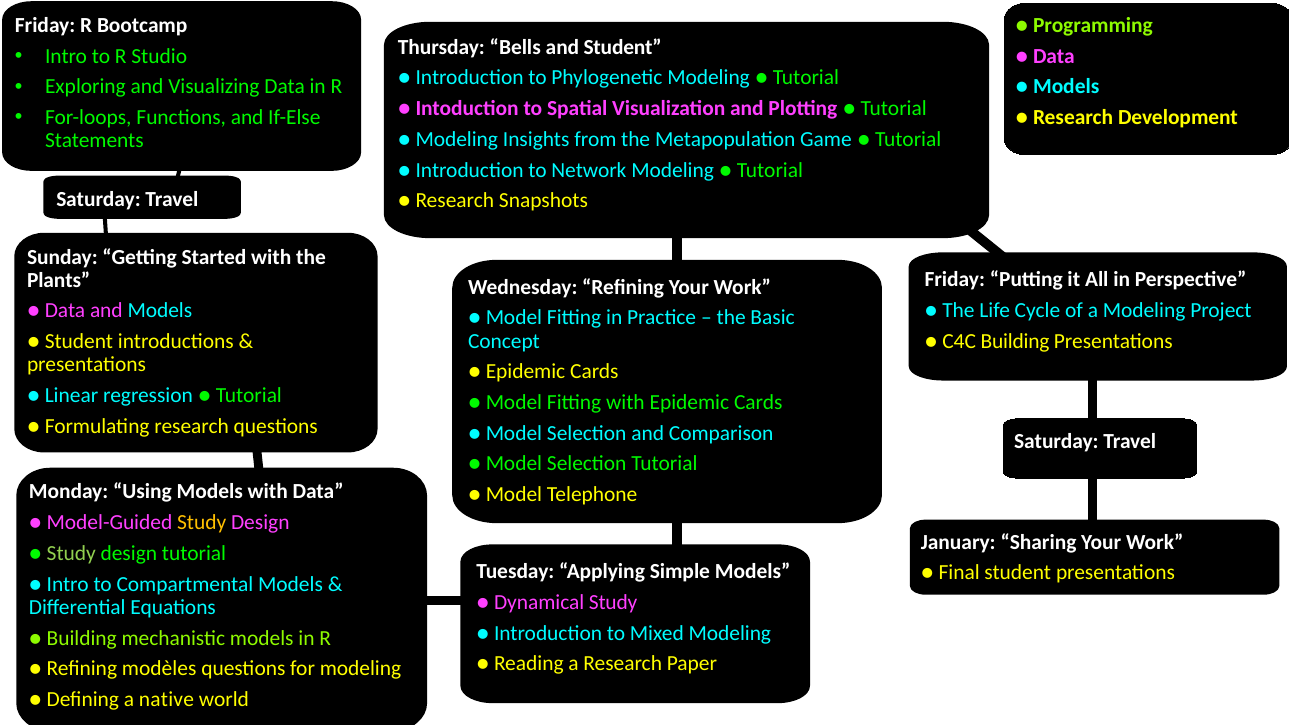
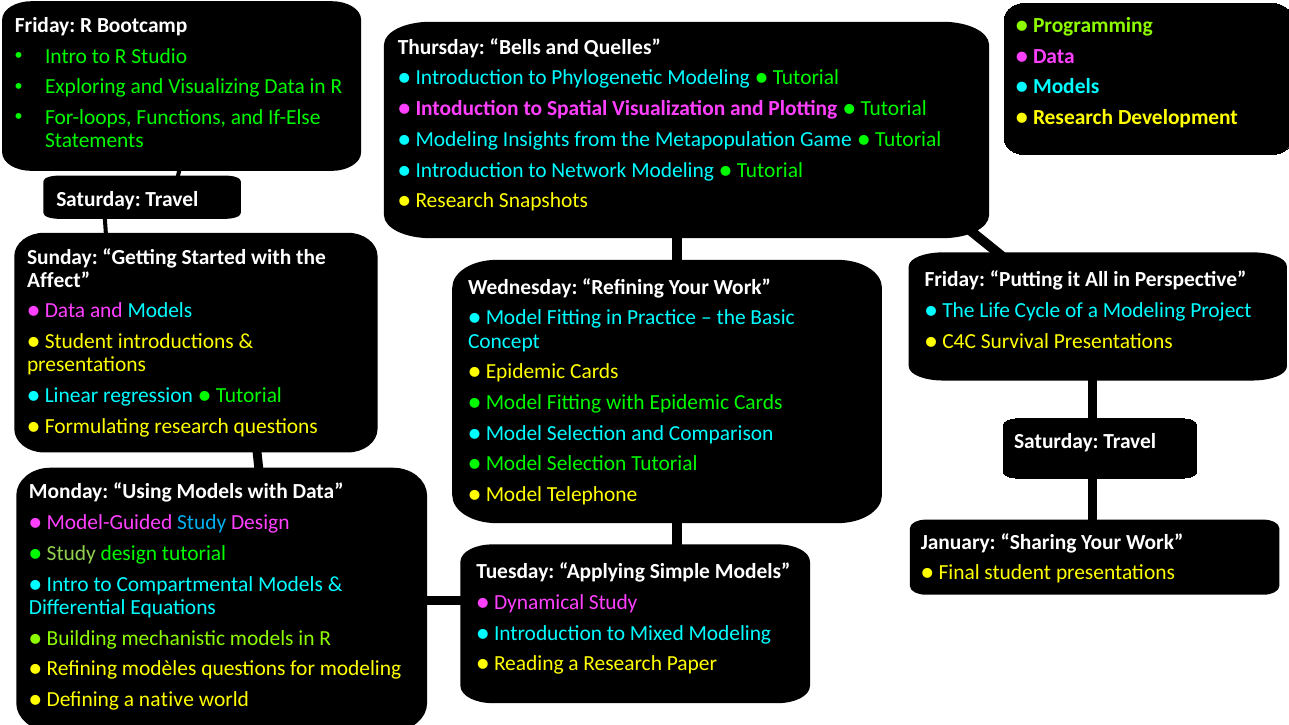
and Student: Student -> Quelles (622, 47)
Plants: Plants -> Affect (59, 280)
C4C Building: Building -> Survival (1015, 341)
Study colour: yellow -> light blue (202, 523)
